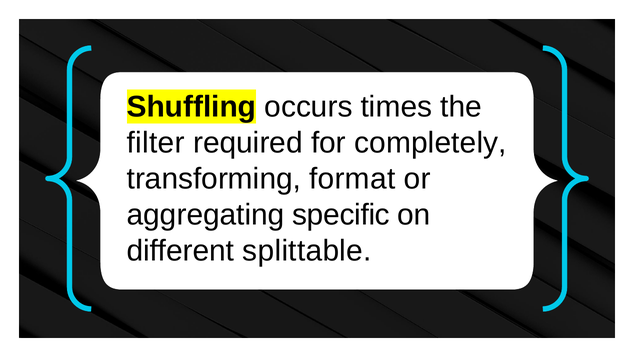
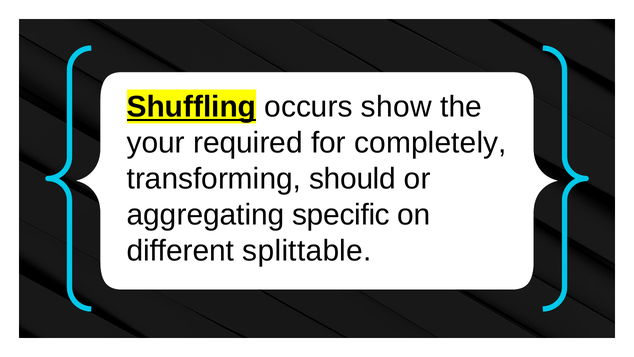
Shuffling underline: none -> present (191, 107)
times: times -> show (396, 107)
filter: filter -> your (156, 143)
format: format -> should (353, 179)
